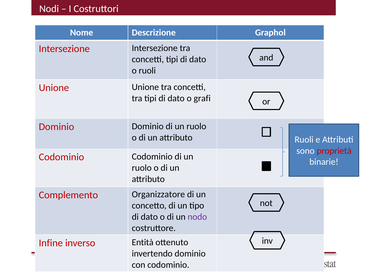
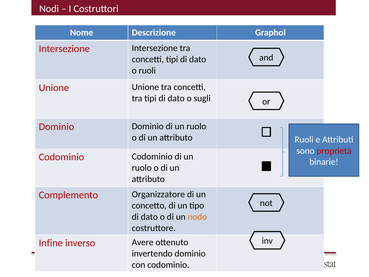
grafi: grafi -> sugli (202, 98)
nodo colour: purple -> orange (197, 217)
Entità: Entità -> Avere (143, 242)
